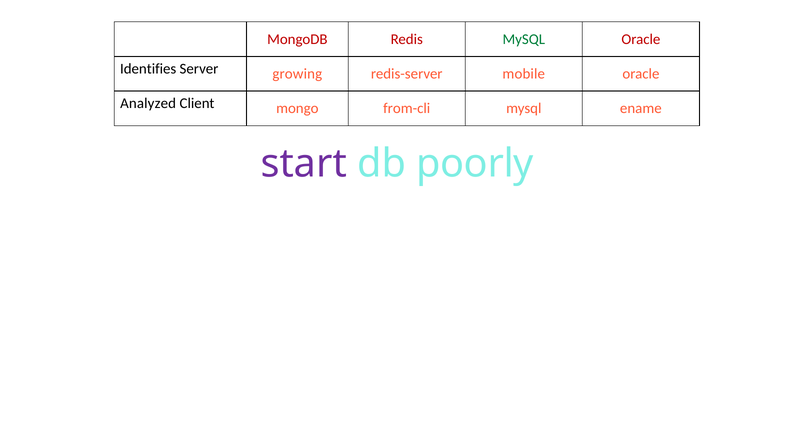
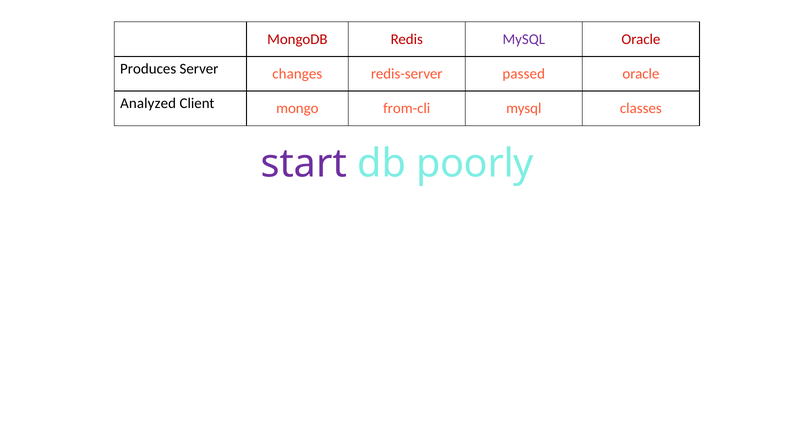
MySQL colour: green -> purple (524, 39)
Identifies: Identifies -> Produces (148, 69)
growing: growing -> changes (297, 74)
mobile: mobile -> passed (524, 74)
ename: ename -> classes (641, 108)
